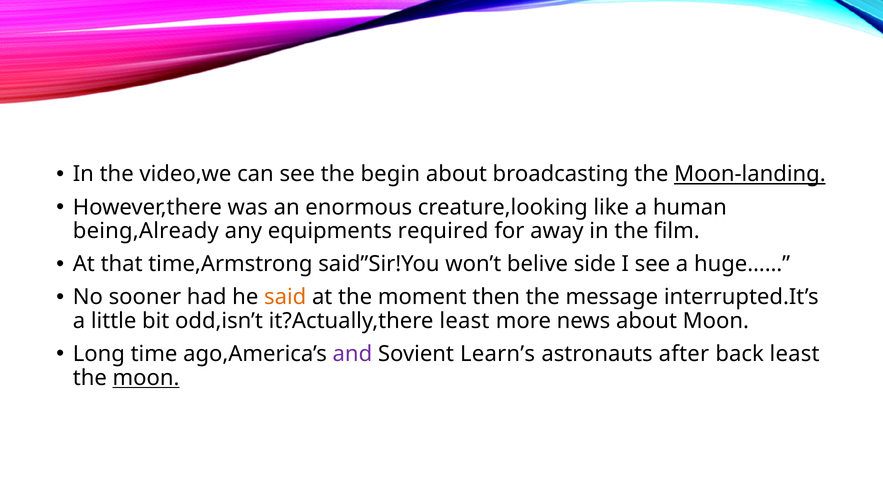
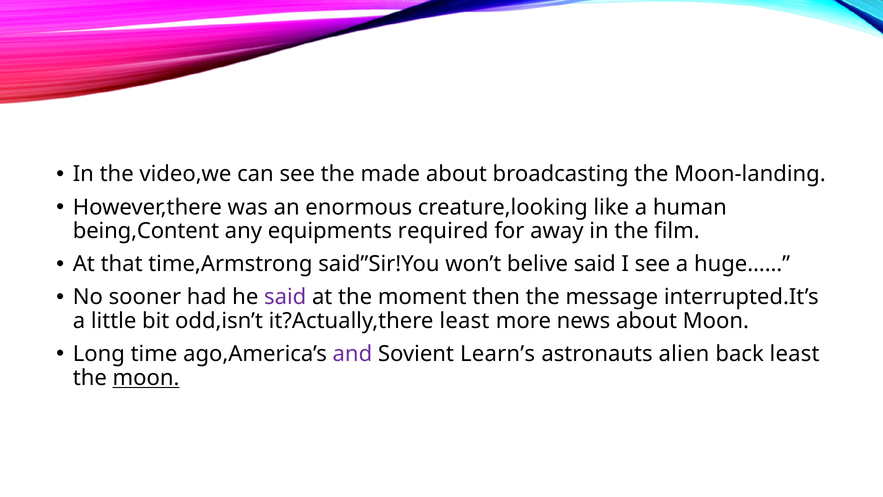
begin: begin -> made (390, 174)
Moon-landing underline: present -> none (750, 174)
being,Already: being,Already -> being,Content (146, 231)
belive side: side -> said (595, 264)
said colour: orange -> purple (285, 297)
after: after -> alien (684, 354)
